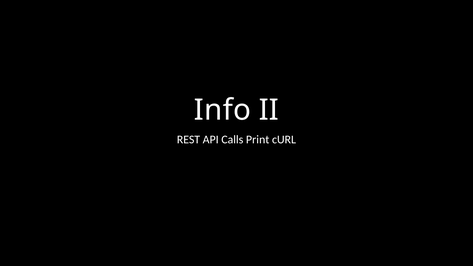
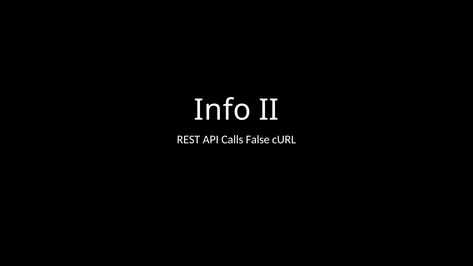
Print: Print -> False (258, 140)
